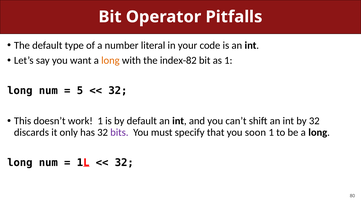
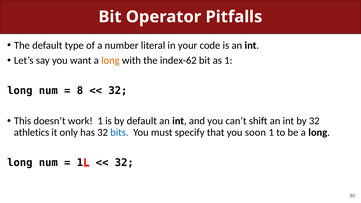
index-82: index-82 -> index-62 (178, 60)
5: 5 -> 8 (80, 91)
discards: discards -> athletics (32, 132)
bits colour: purple -> blue (119, 132)
